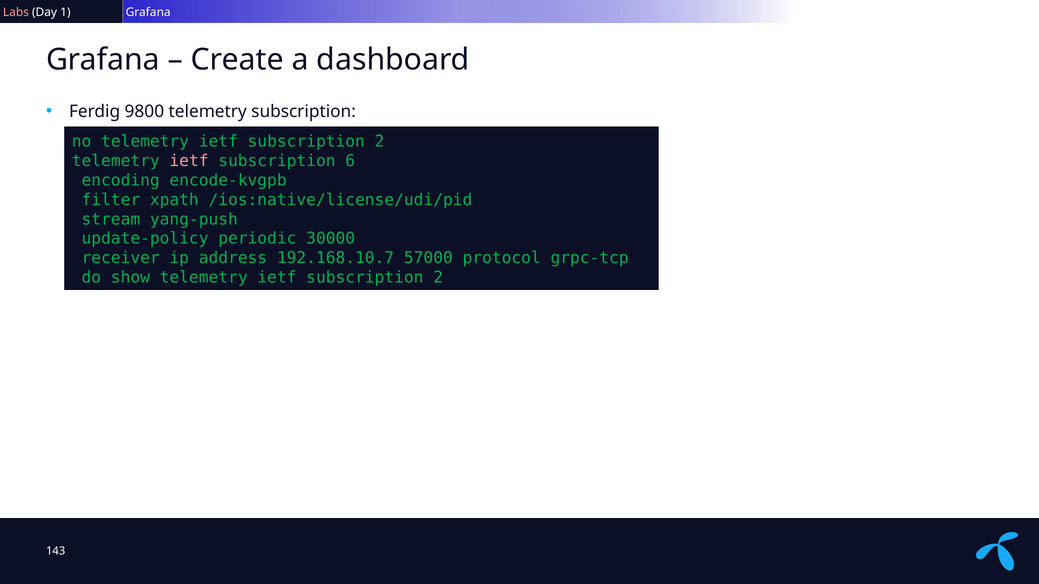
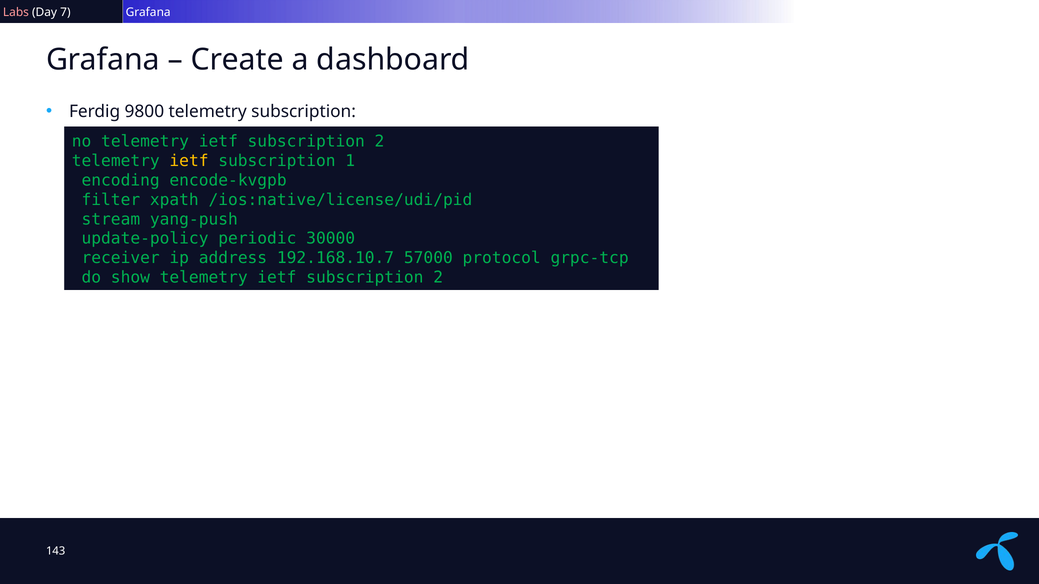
1: 1 -> 7 (65, 12)
ietf colour: pink -> yellow (189, 161)
6: 6 -> 1 (350, 161)
